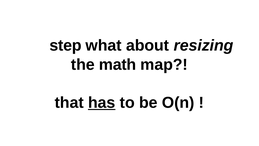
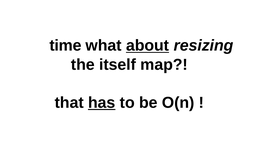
step: step -> time (65, 45)
about underline: none -> present (148, 45)
math: math -> itself (118, 64)
